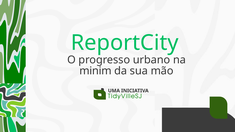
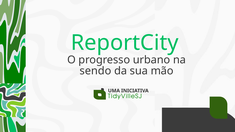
minim: minim -> sendo (95, 71)
